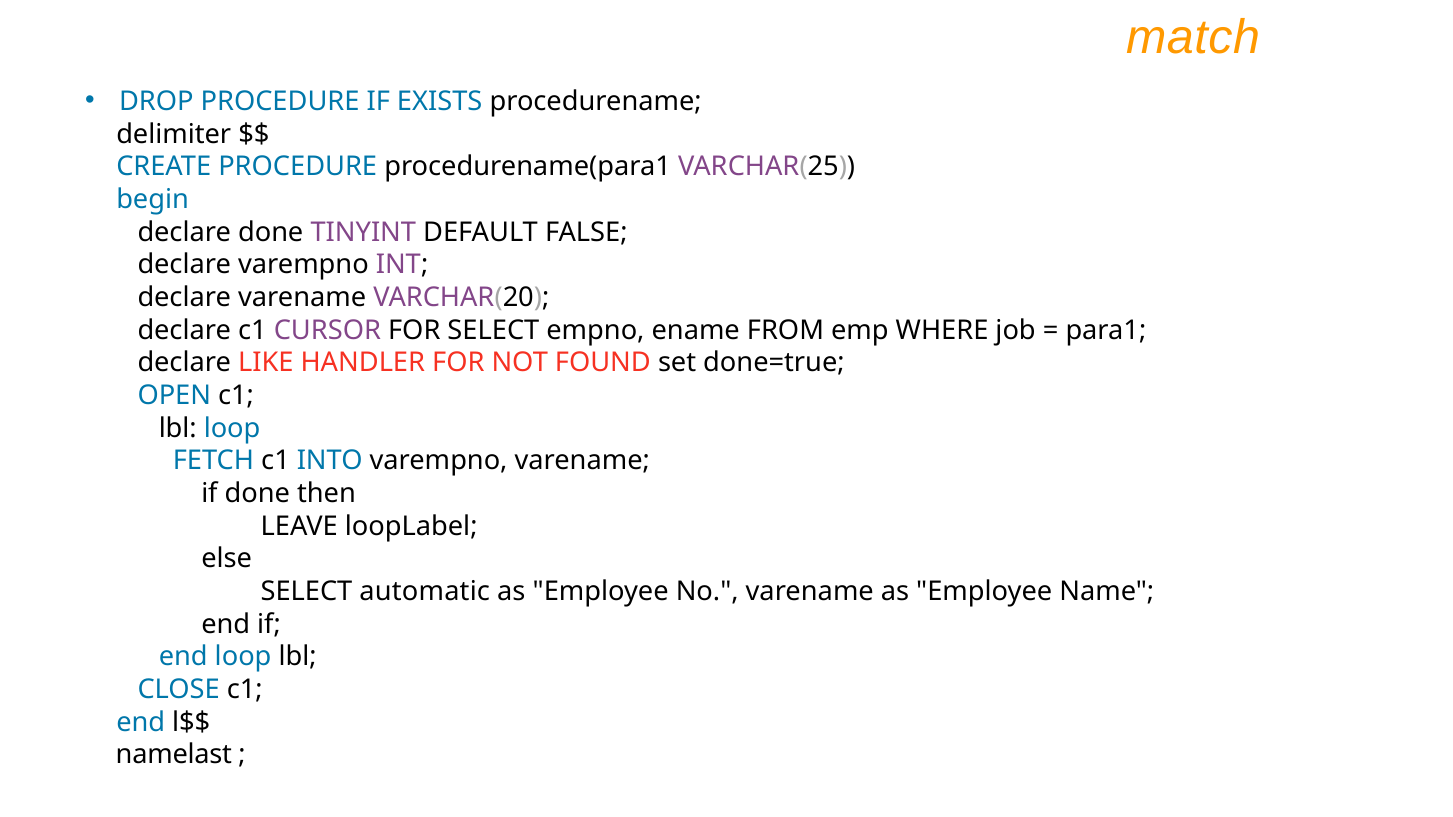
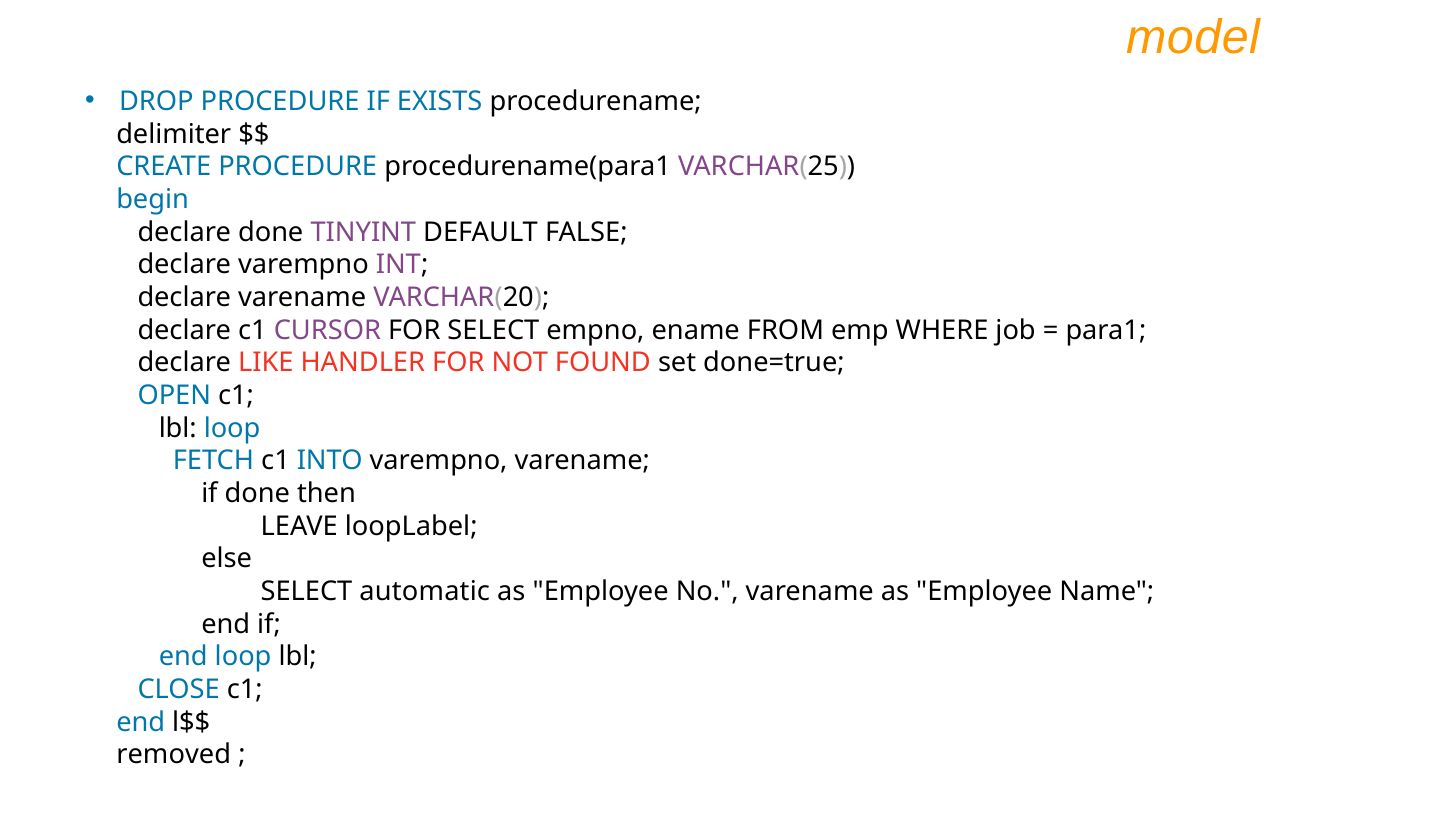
match: match -> model (1193, 38)
namelast: namelast -> removed (174, 755)
